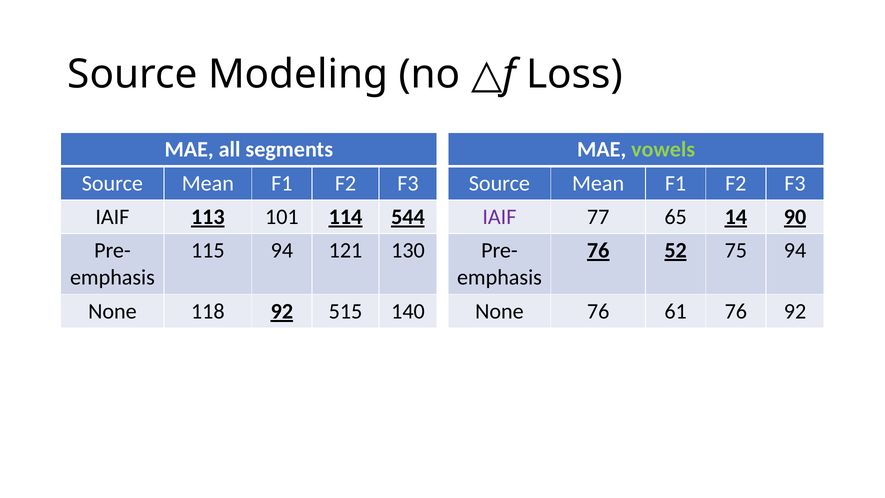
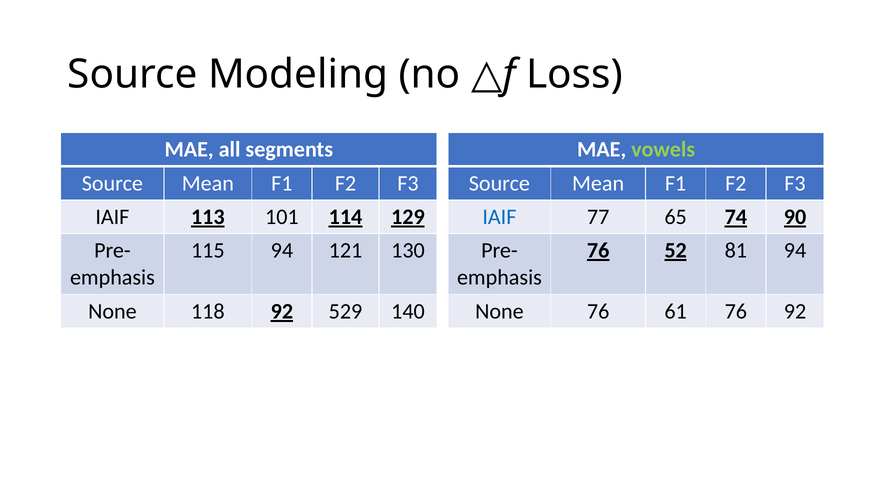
544: 544 -> 129 (408, 217)
IAIF colour: purple -> blue (499, 217)
14: 14 -> 74 (736, 217)
75: 75 -> 81 (736, 251)
515: 515 -> 529 (346, 311)
